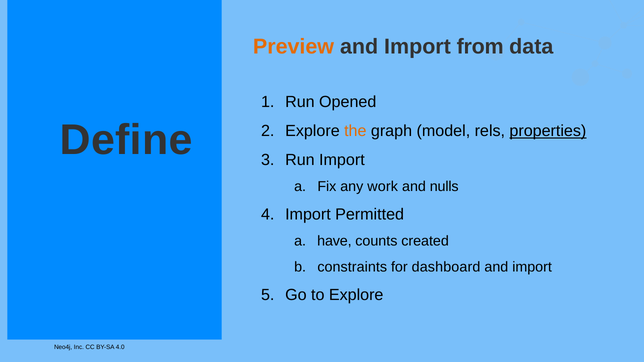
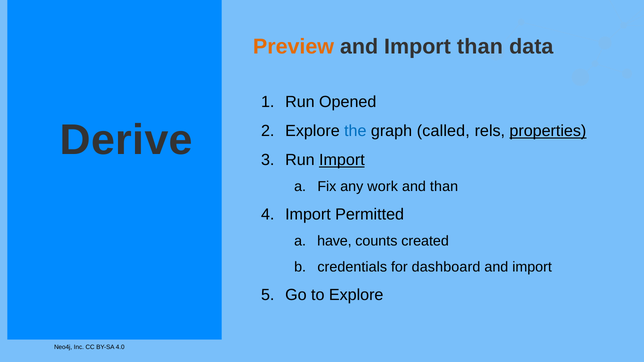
Import from: from -> than (480, 47)
Define: Define -> Derive (126, 140)
the colour: orange -> blue (355, 131)
model: model -> called (443, 131)
Import underline: none -> present (342, 160)
and nulls: nulls -> than (444, 187)
constraints: constraints -> credentials (352, 267)
